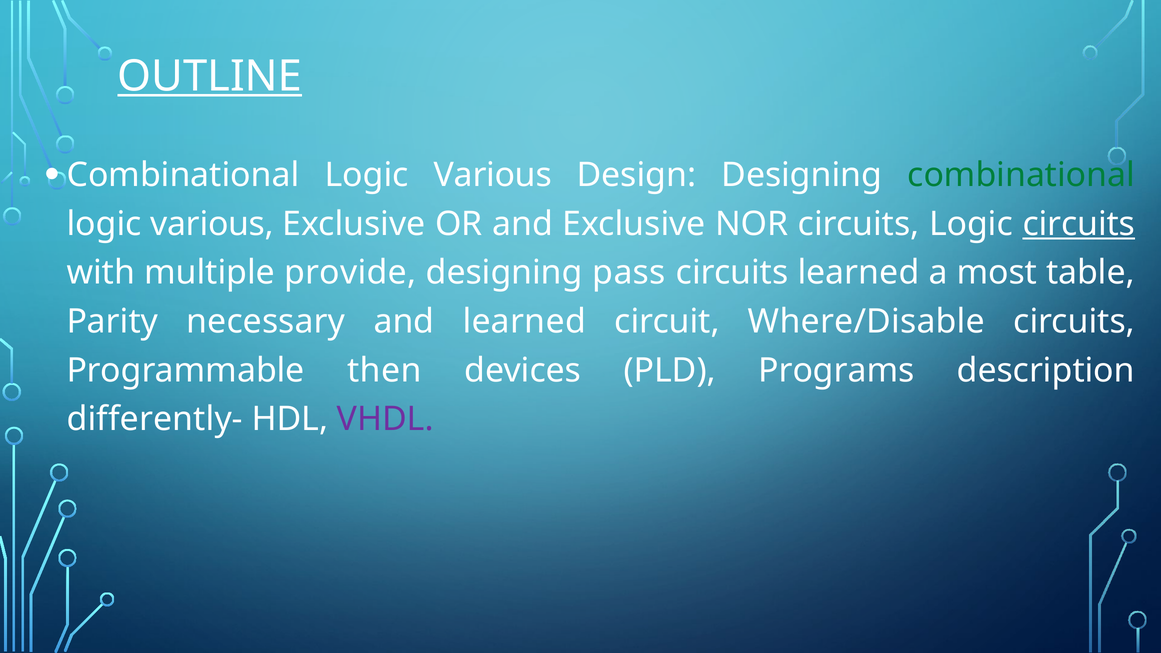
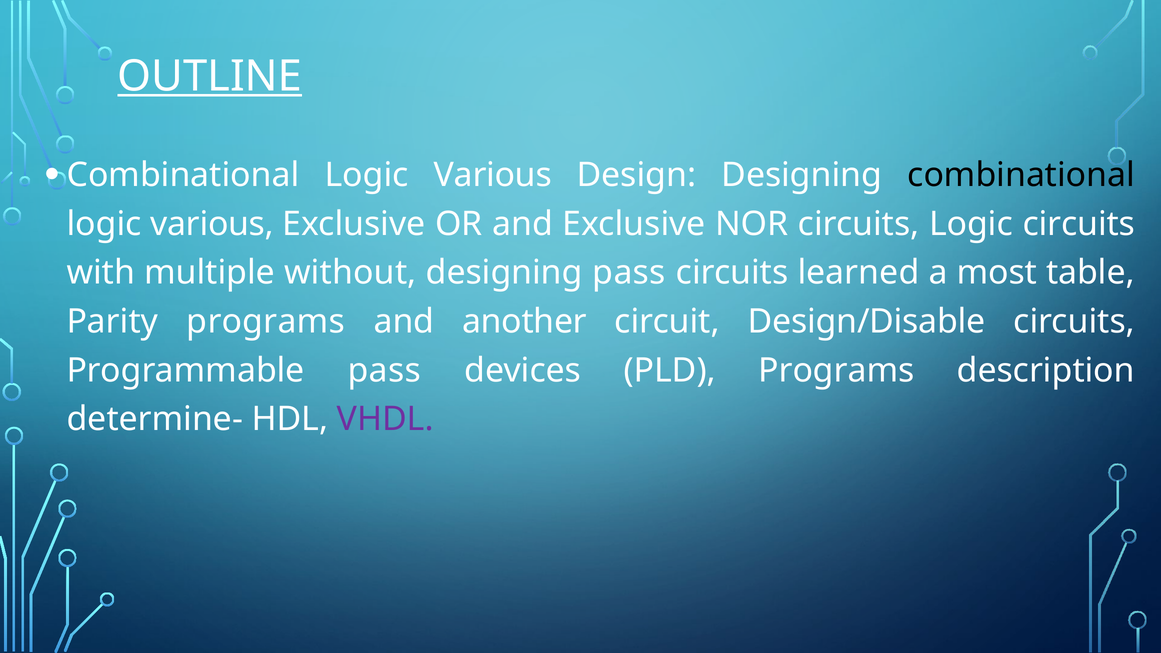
combinational colour: green -> black (1021, 175)
circuits underline: present -> none (1079, 224)
provide: provide -> without (350, 273)
Parity necessary: necessary -> programs (266, 322)
and learned: learned -> another (524, 322)
Where/Disable: Where/Disable -> Design/Disable (867, 322)
Programmable then: then -> pass (384, 370)
differently-: differently- -> determine- (155, 419)
